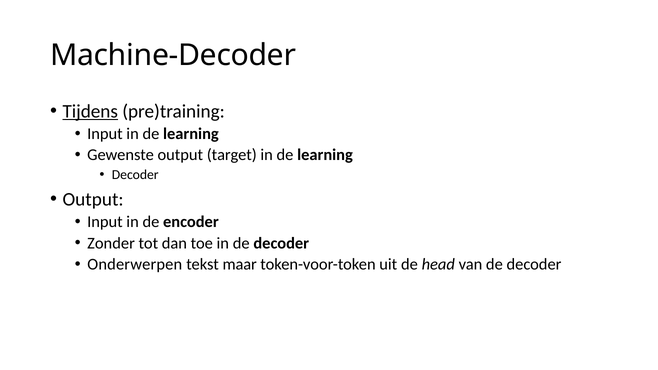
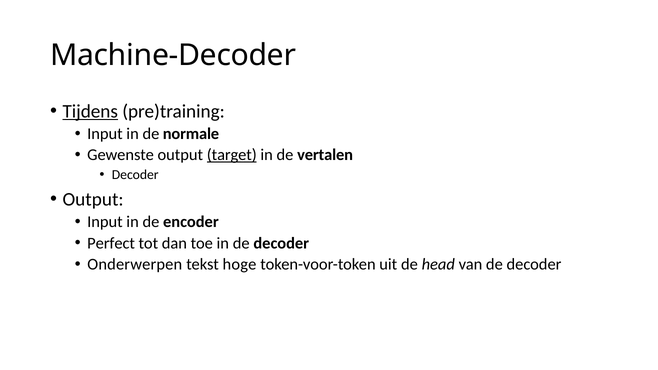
Input in de learning: learning -> normale (191, 134)
target underline: none -> present (232, 155)
learning: learning -> vertalen (325, 155)
Zonder: Zonder -> Perfect (111, 243)
maar: maar -> hoge (239, 264)
